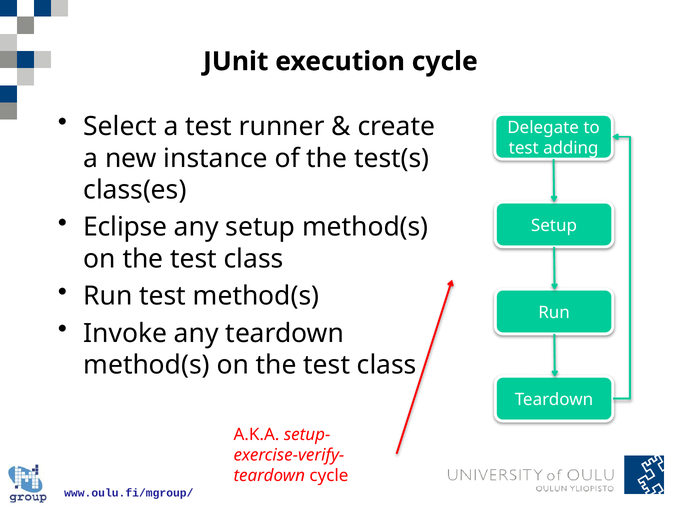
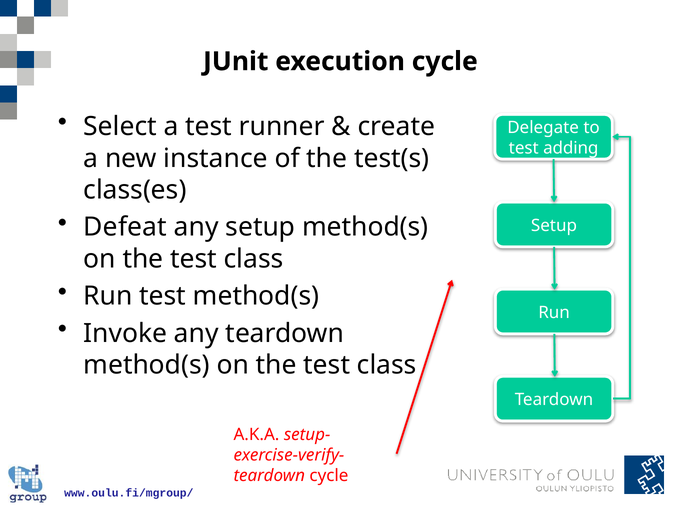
Eclipse: Eclipse -> Defeat (125, 227)
